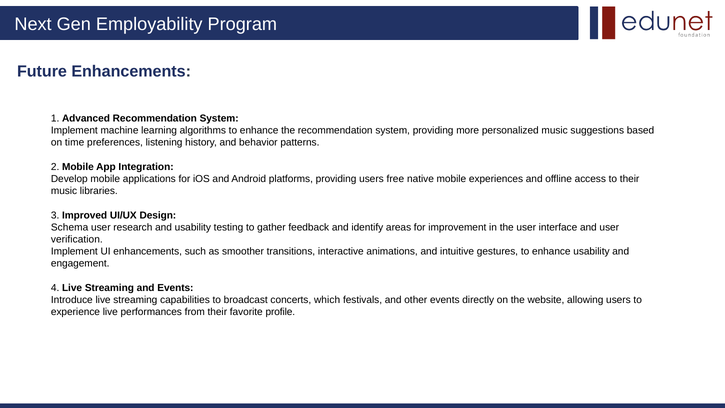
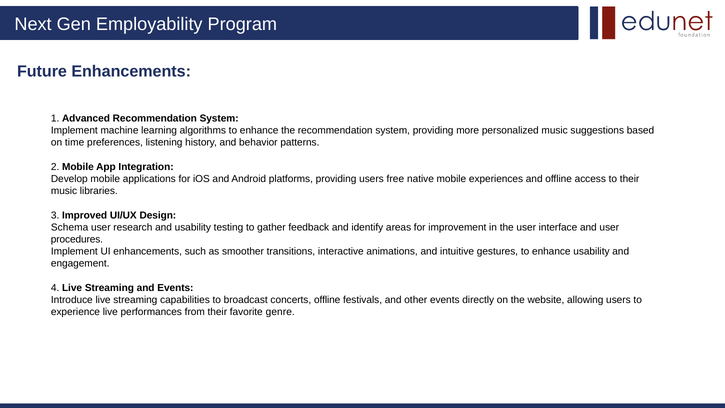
verification: verification -> procedures (77, 239)
concerts which: which -> offline (327, 300)
profile: profile -> genre (280, 312)
